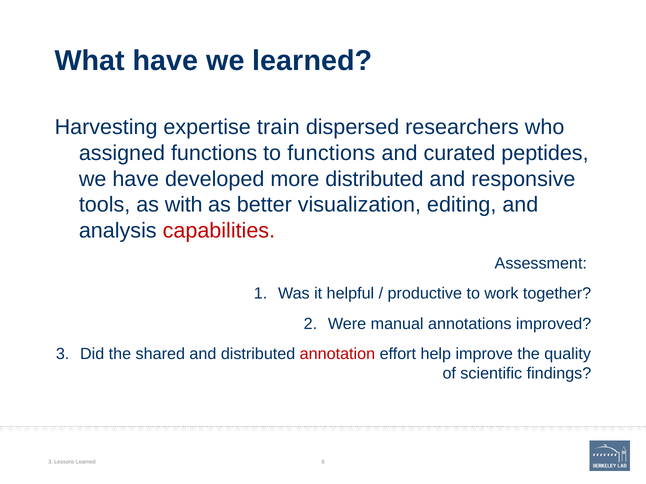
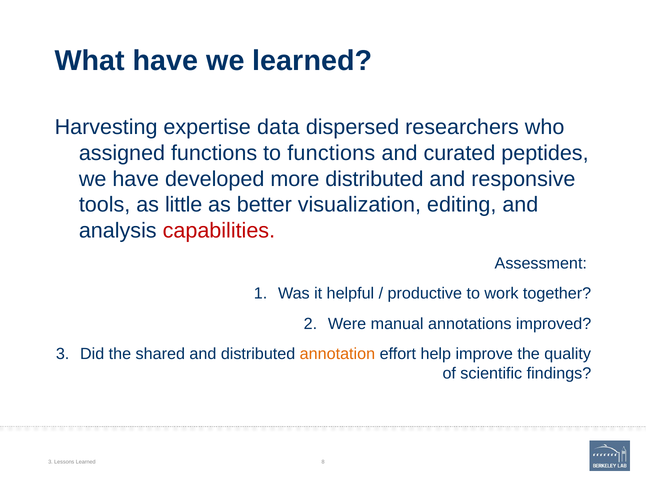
train: train -> data (278, 127)
with: with -> little (184, 205)
annotation colour: red -> orange (337, 354)
